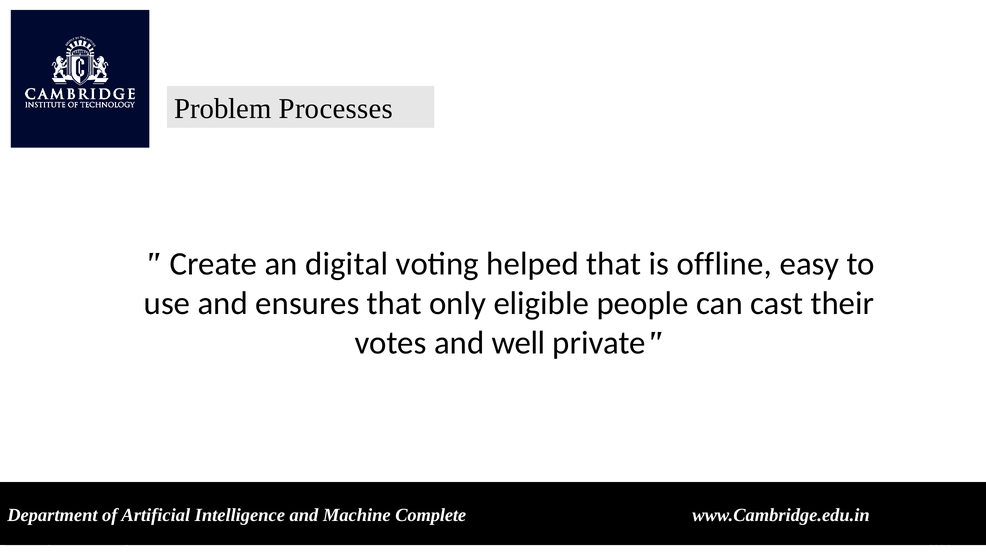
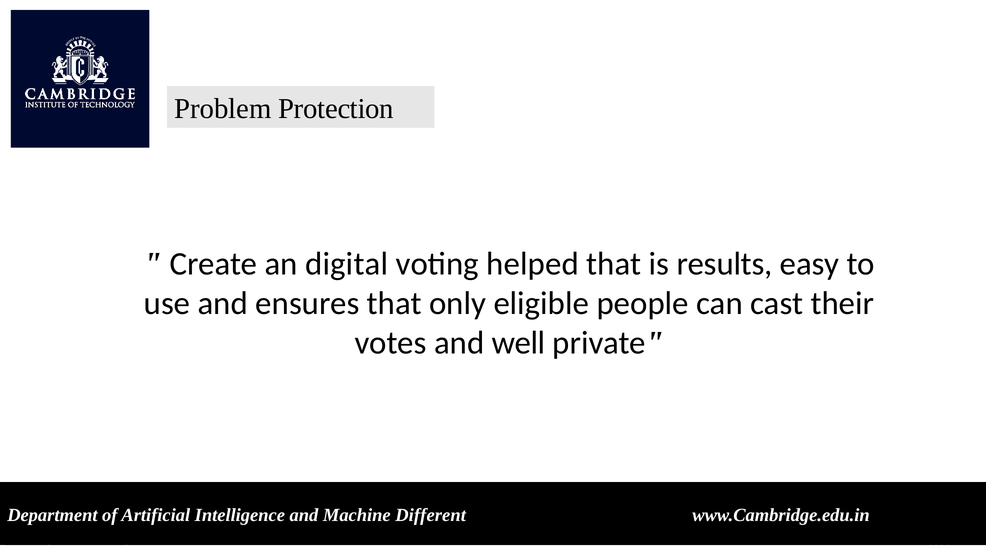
Processes: Processes -> Protection (336, 109)
offline: offline -> results (725, 264)
Complete: Complete -> Different (431, 515)
